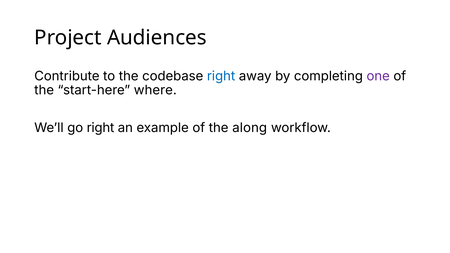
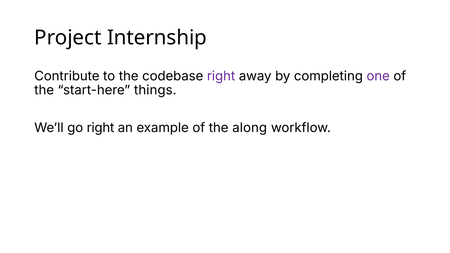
Audiences: Audiences -> Internship (157, 38)
right colour: blue -> purple (221, 76)
where: where -> things (155, 90)
